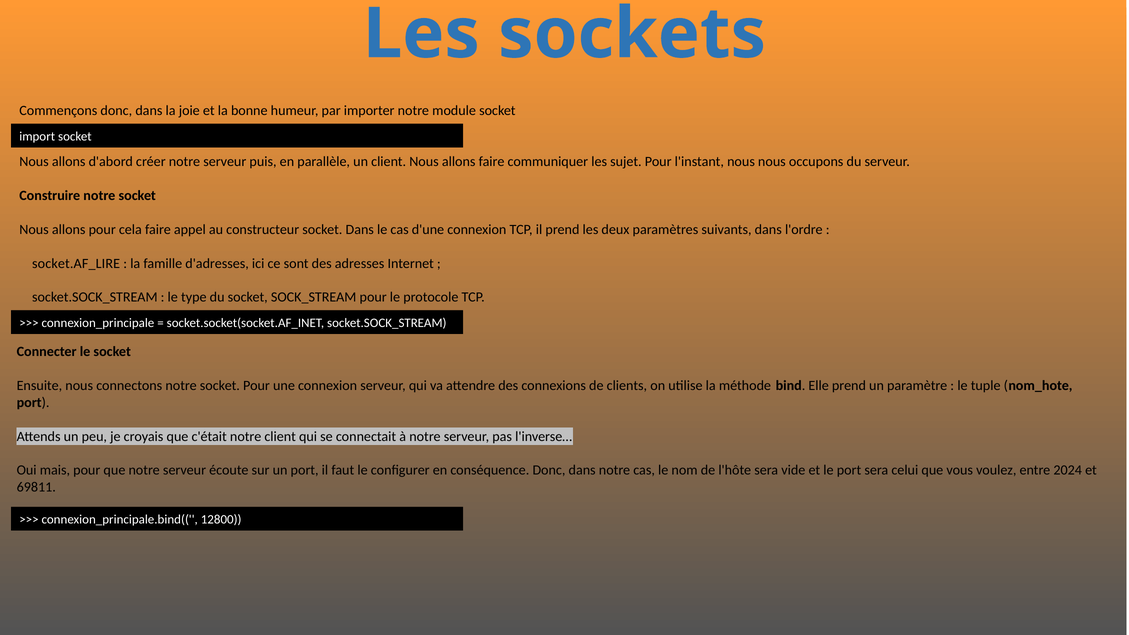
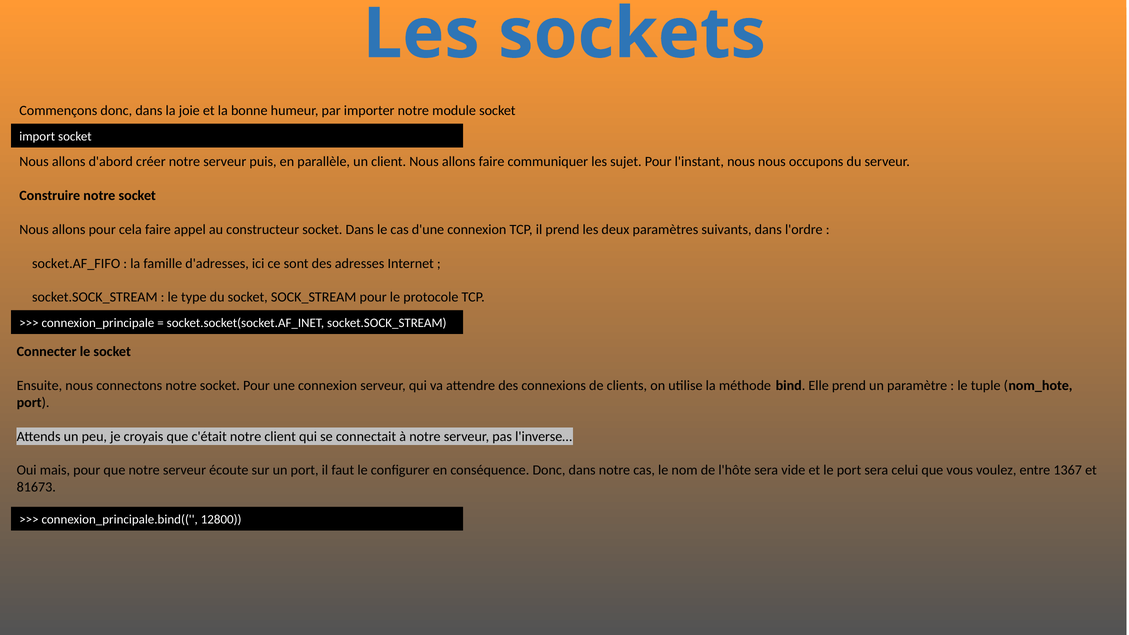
socket.AF_LIRE: socket.AF_LIRE -> socket.AF_FIFO (76, 263)
2024: 2024 -> 1367 (1068, 470)
69811: 69811 -> 81673 (36, 487)
